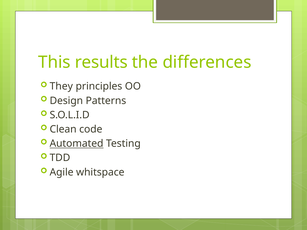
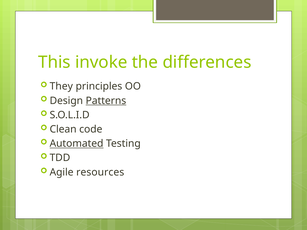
results: results -> invoke (101, 62)
Patterns underline: none -> present (106, 101)
whitspace: whitspace -> resources (100, 172)
